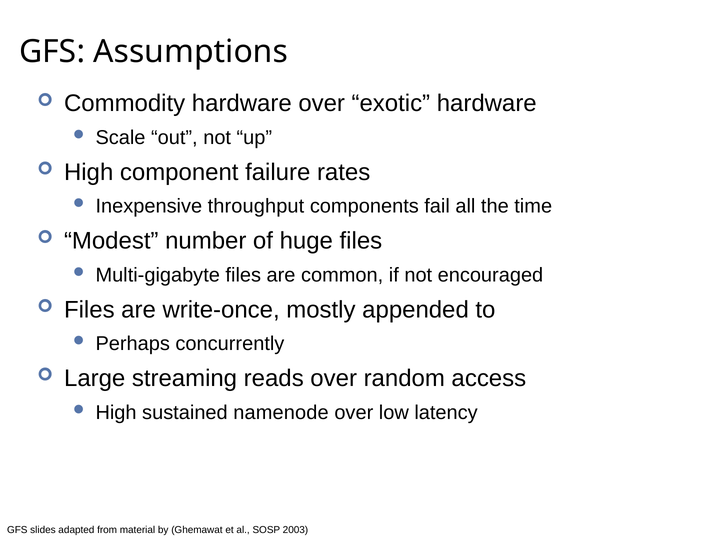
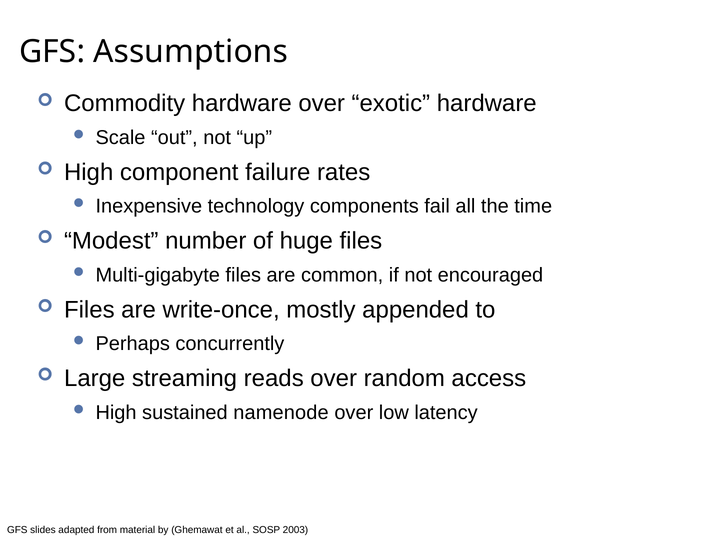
throughput: throughput -> technology (256, 206)
